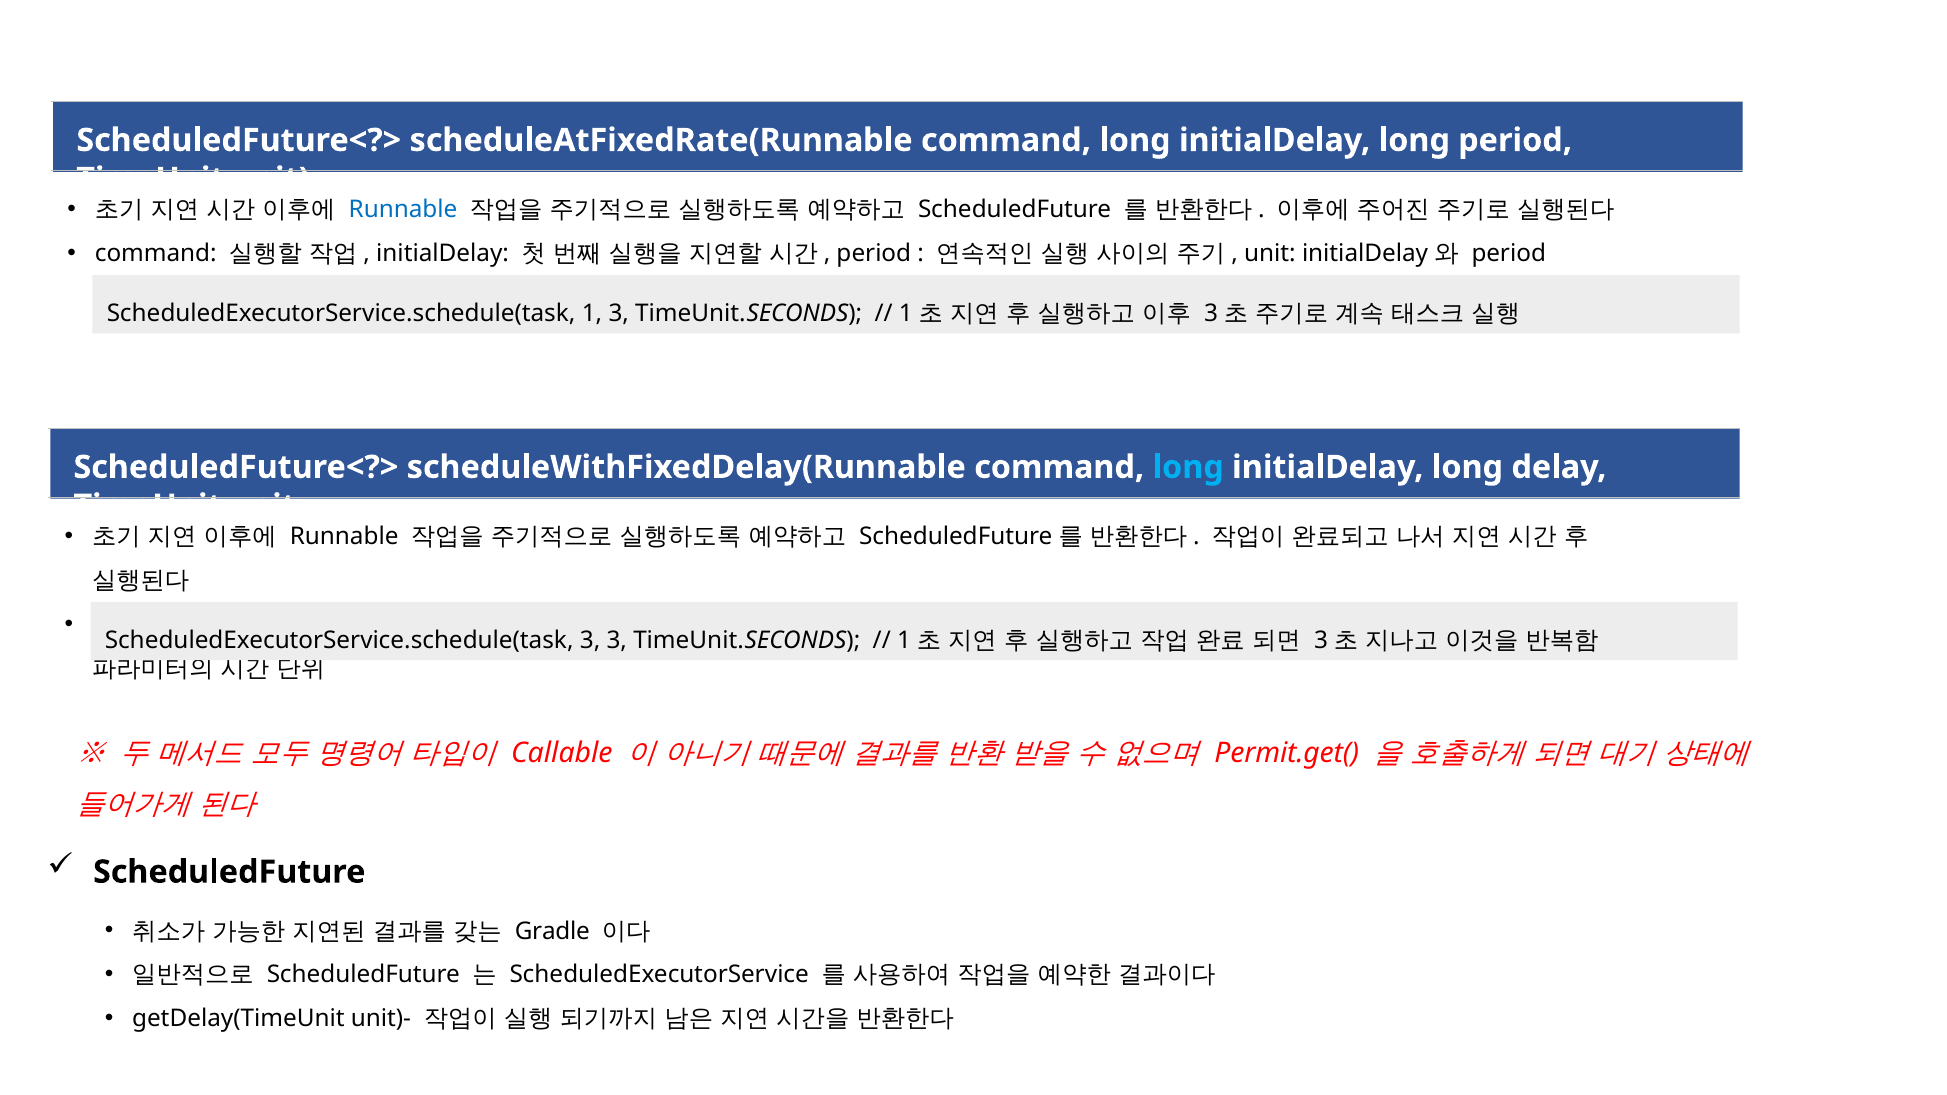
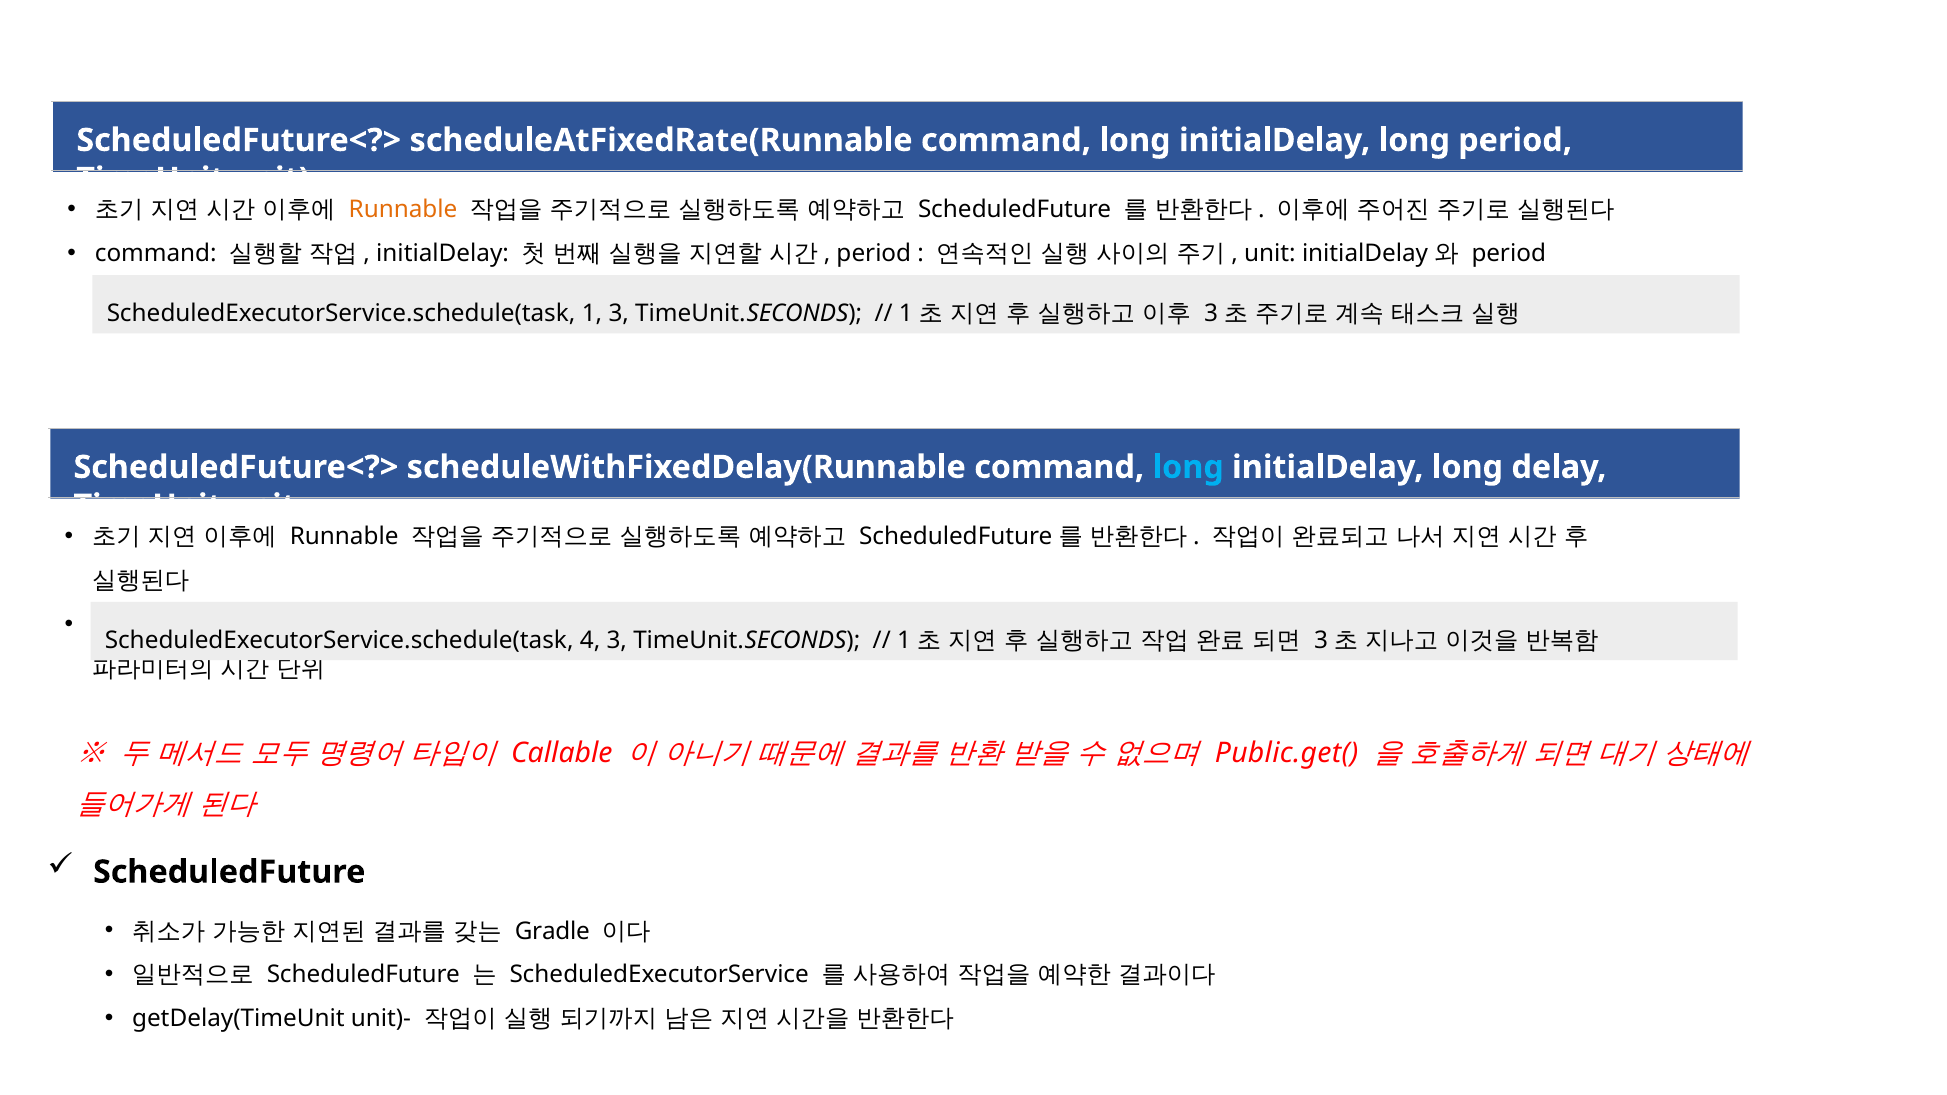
Runnable colour: blue -> orange (403, 210)
3: 3 -> 4 (590, 640)
Permit.get(: Permit.get( -> Public.get( (1287, 753)
